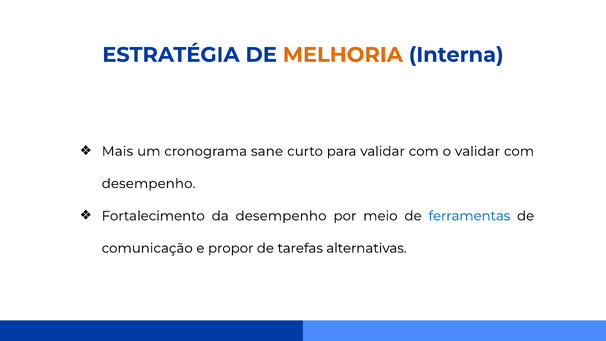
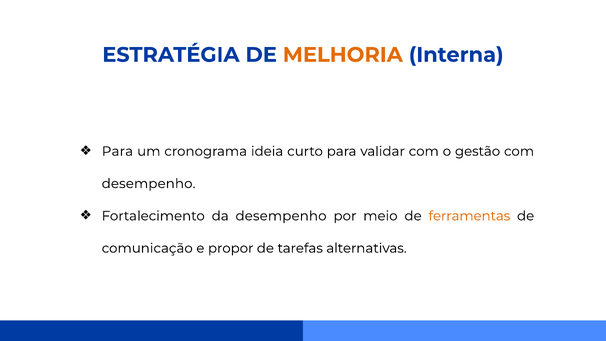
Mais: Mais -> Para (117, 151)
sane: sane -> ideia (267, 151)
o validar: validar -> gestão (478, 151)
ferramentas colour: blue -> orange (469, 216)
